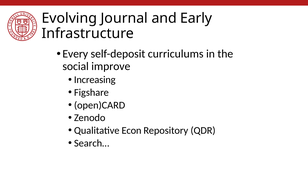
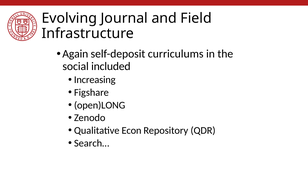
Early: Early -> Field (196, 18)
Every: Every -> Again (75, 54)
improve: improve -> included (111, 66)
open)CARD: open)CARD -> open)LONG (100, 105)
